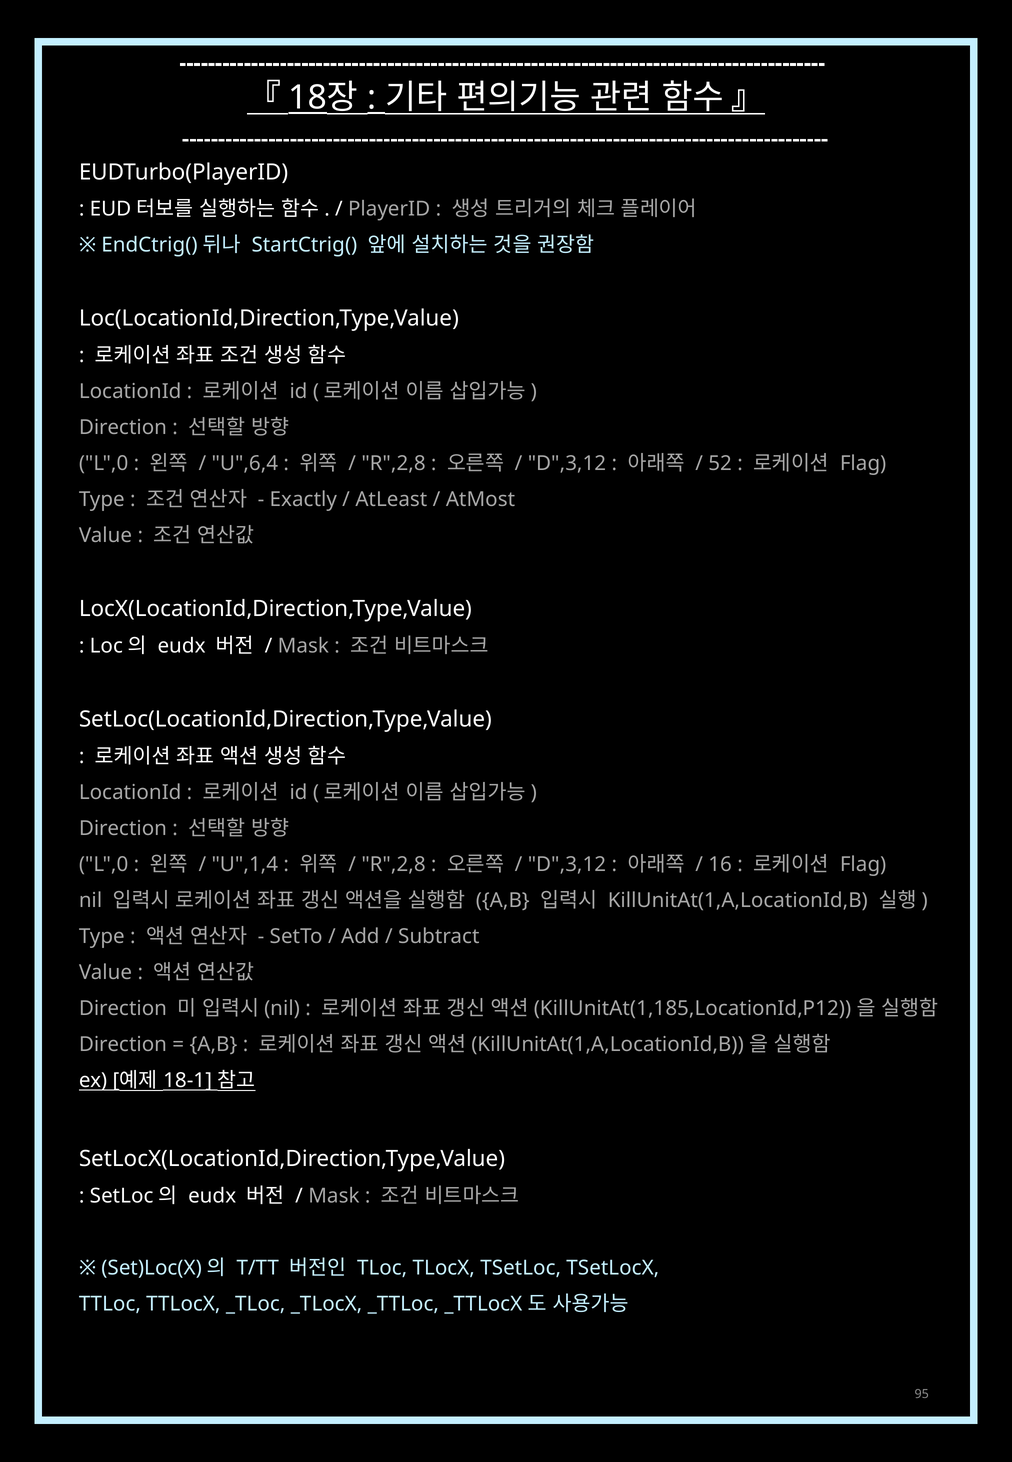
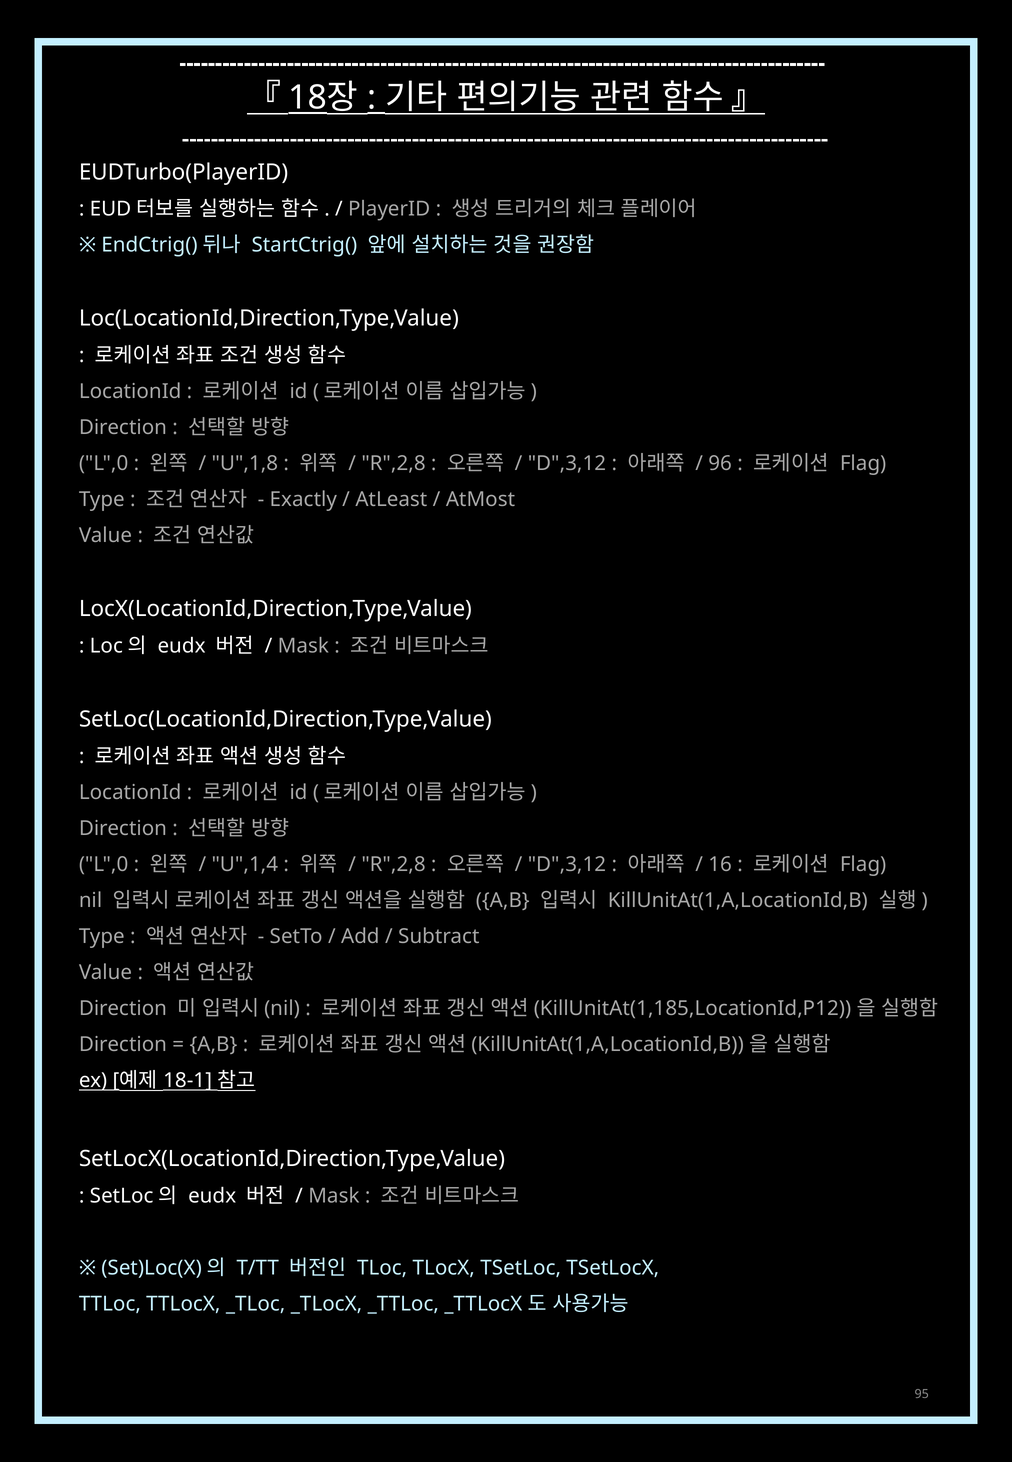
U",6,4: U",6,4 -> U",1,8 (245, 463)
52: 52 -> 96 (720, 463)
